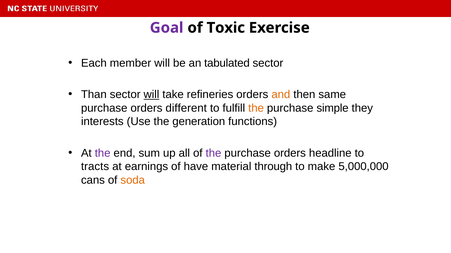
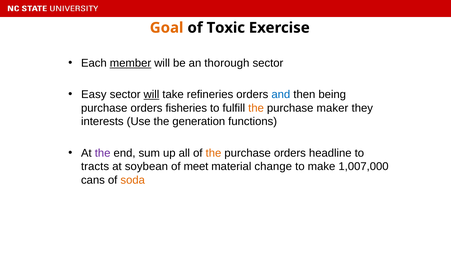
Goal colour: purple -> orange (167, 28)
member underline: none -> present (131, 63)
tabulated: tabulated -> thorough (227, 63)
Than: Than -> Easy (94, 95)
and colour: orange -> blue (281, 95)
same: same -> being (332, 95)
different: different -> fisheries (186, 108)
simple: simple -> maker (332, 108)
the colour: purple -> orange (213, 153)
earnings: earnings -> soybean (146, 167)
have: have -> meet (196, 167)
through: through -> change (273, 167)
5,000,000: 5,000,000 -> 1,007,000 (364, 167)
